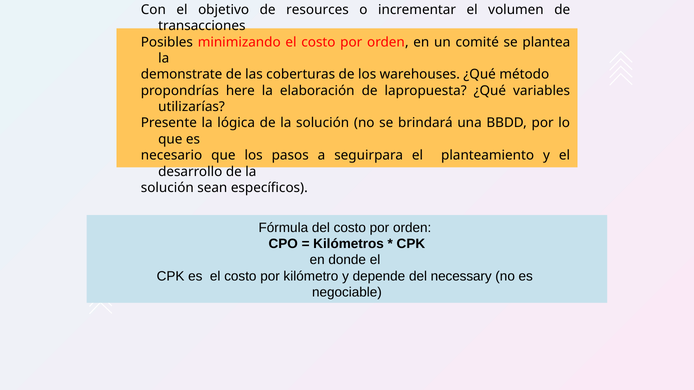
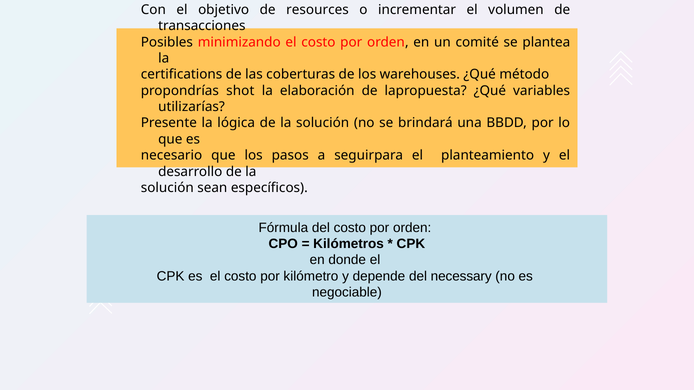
demonstrate: demonstrate -> certifications (182, 75)
here: here -> shot (240, 91)
